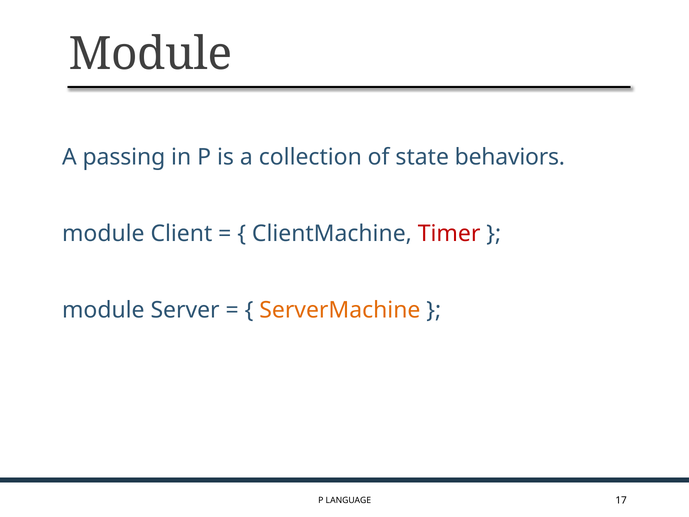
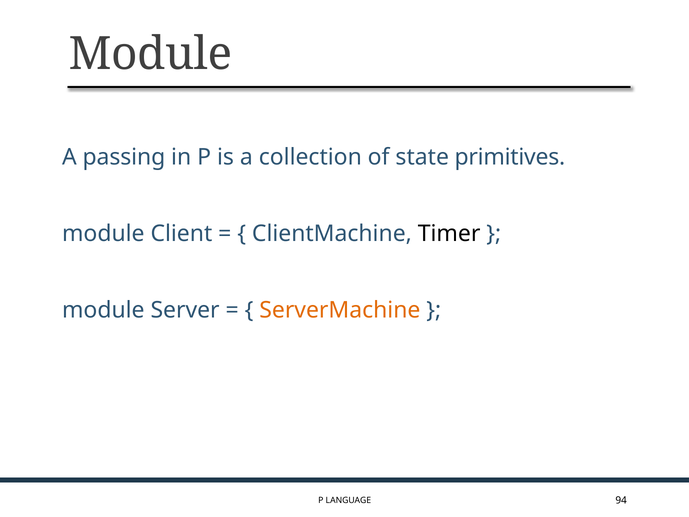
behaviors: behaviors -> primitives (510, 157)
Timer colour: red -> black (449, 234)
17: 17 -> 94 (621, 500)
